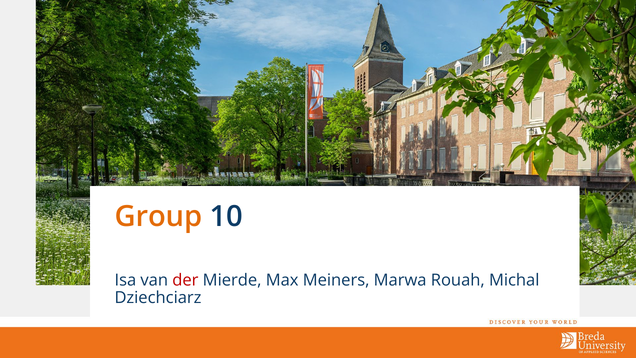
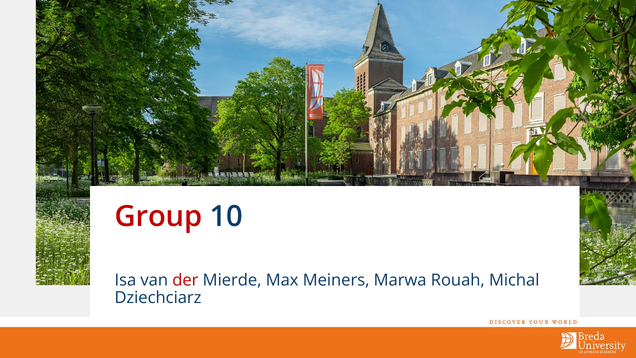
Group colour: orange -> red (158, 217)
